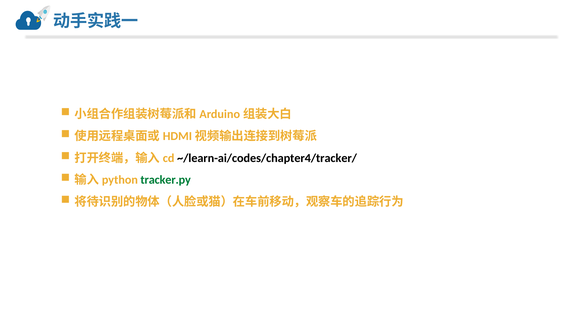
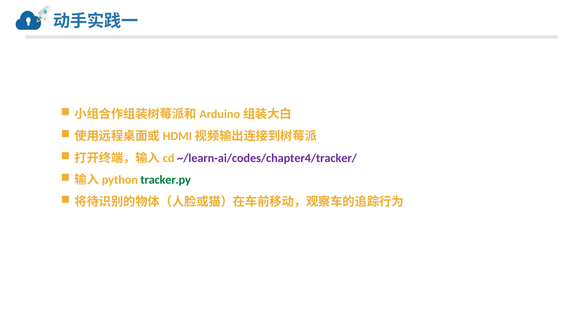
~/learn-ai/codes/chapter4/tracker/ colour: black -> purple (267, 158)
